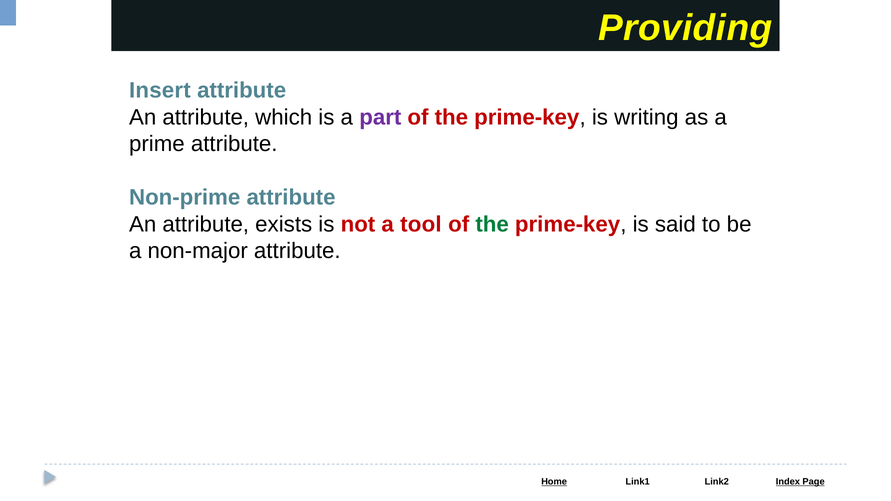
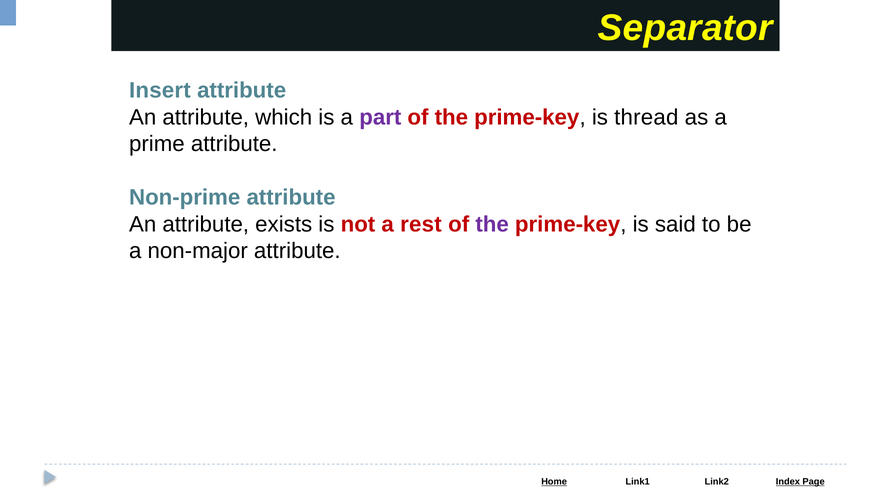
Providing: Providing -> Separator (685, 28)
writing: writing -> thread (646, 117)
tool: tool -> rest (421, 224)
the colour: green -> purple (492, 224)
